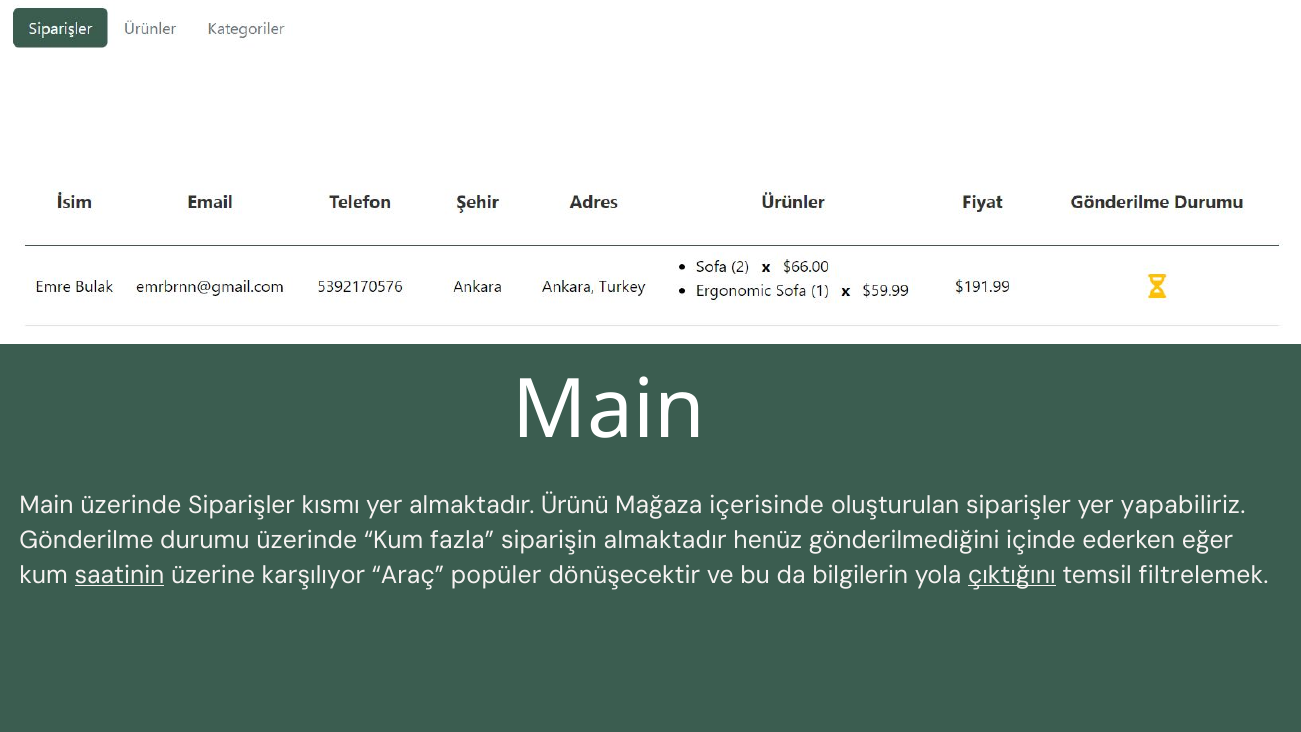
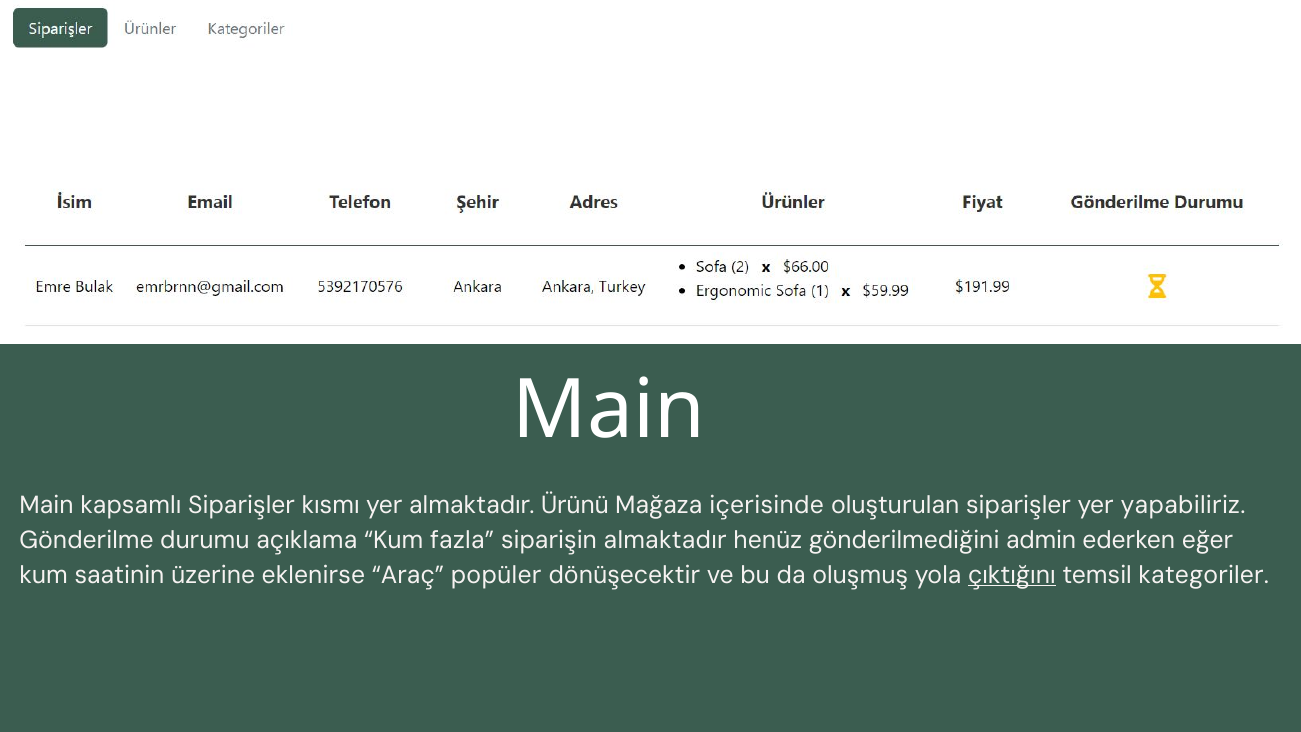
Main üzerinde: üzerinde -> kapsamlı (131, 506)
durumu üzerinde: üzerinde -> açıklama (307, 540)
içinde: içinde -> admin (1041, 540)
saatinin underline: present -> none (120, 575)
üzerine karşılıyor: karşılıyor -> eklenirse (313, 575)
bilgilerin: bilgilerin -> oluşmuş (860, 575)
filtrelemek: filtrelemek -> kategoriler (1204, 575)
